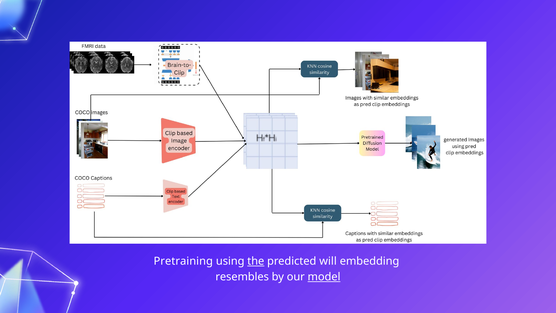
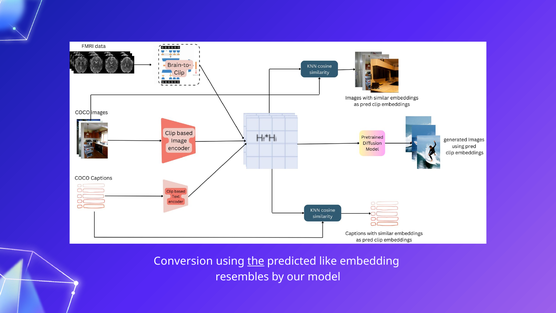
Pretraining: Pretraining -> Conversion (183, 261)
will: will -> like (328, 261)
model underline: present -> none (324, 277)
